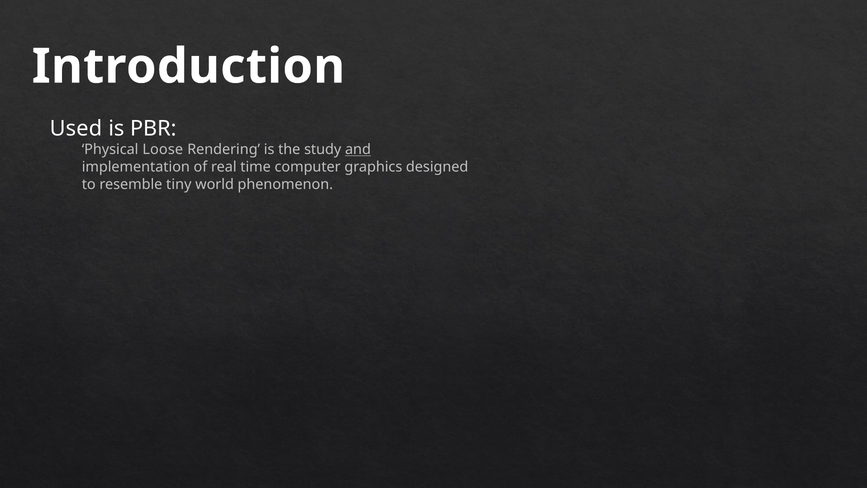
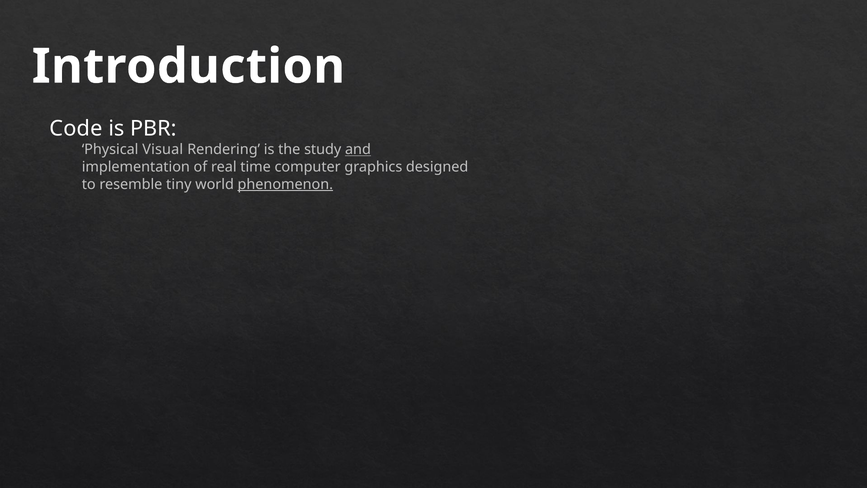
Used: Used -> Code (76, 128)
Loose: Loose -> Visual (163, 149)
phenomenon underline: none -> present (285, 184)
